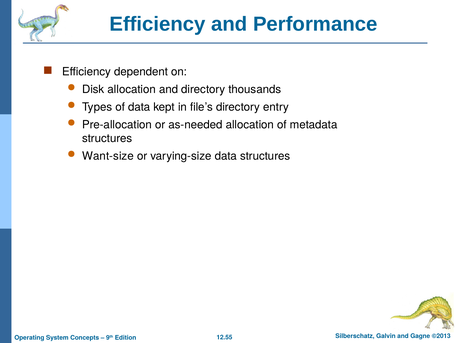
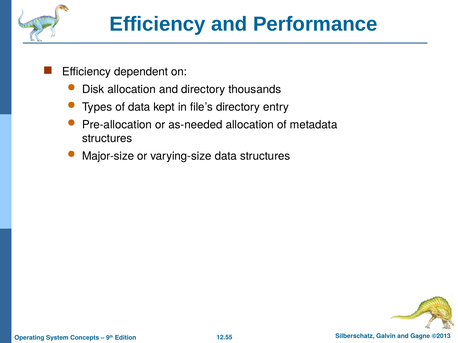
Want-size: Want-size -> Major-size (108, 156)
